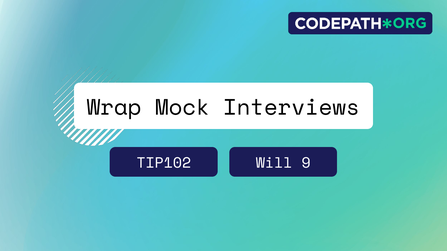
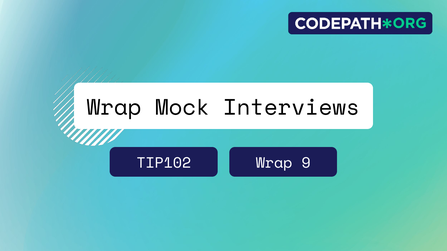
TIP102 Will: Will -> Wrap (274, 163)
